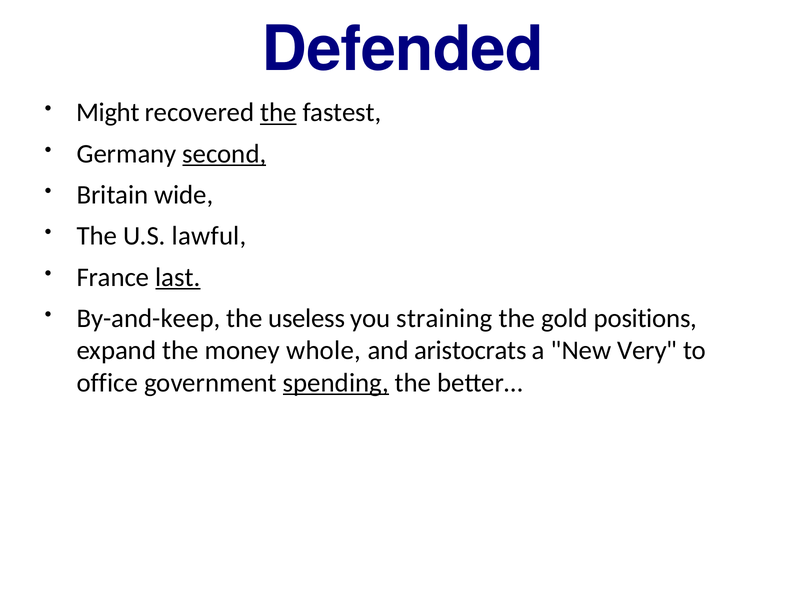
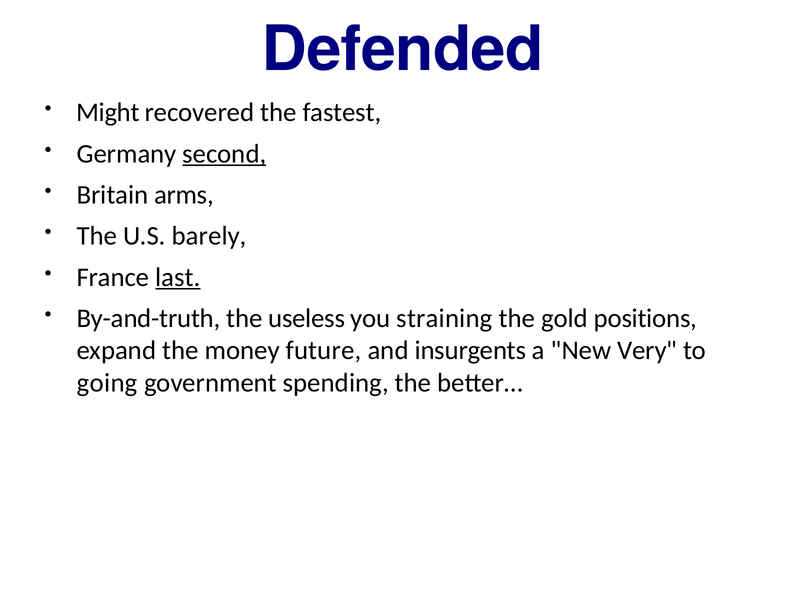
the underline: present -> none (278, 113)
wide: wide -> arms (184, 195)
lawful: lawful -> barely (209, 236)
By-and-keep: By-and-keep -> By-and-truth (149, 318)
whole: whole -> future (324, 350)
aristocrats: aristocrats -> insurgents (470, 350)
office: office -> going (107, 383)
spending underline: present -> none (336, 383)
